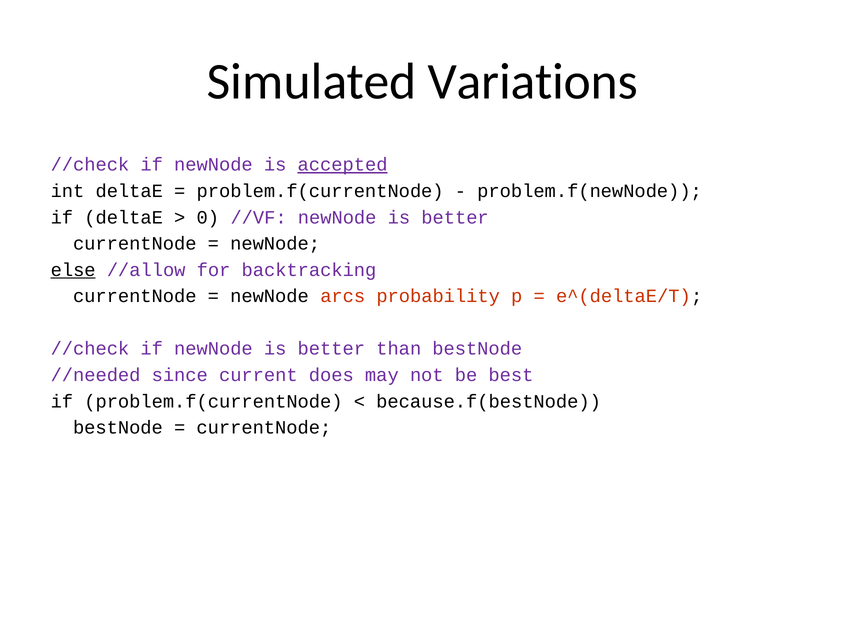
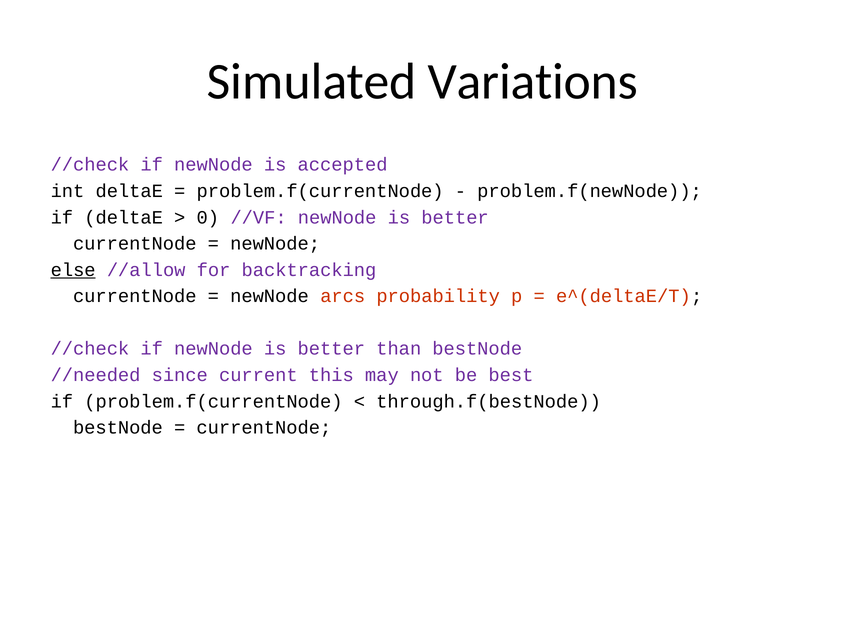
accepted underline: present -> none (343, 165)
does: does -> this (331, 375)
because.f(bestNode: because.f(bestNode -> through.f(bestNode (489, 401)
